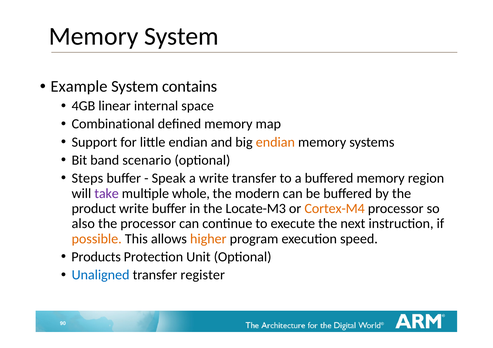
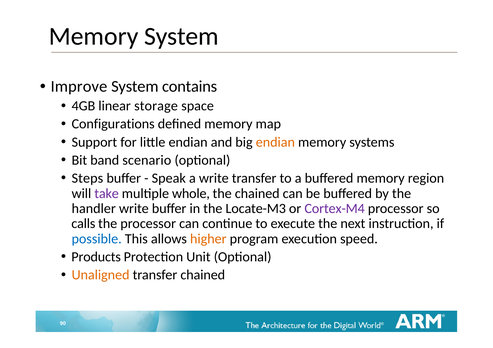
Example: Example -> Improve (79, 87)
internal: internal -> storage (156, 106)
Combinational: Combinational -> Configurations (113, 124)
the modern: modern -> chained (257, 194)
product: product -> handler (94, 209)
Cortex-M4 colour: orange -> purple (335, 209)
also: also -> calls (83, 224)
possible colour: orange -> blue (97, 239)
Unaligned colour: blue -> orange (101, 275)
transfer register: register -> chained (203, 275)
